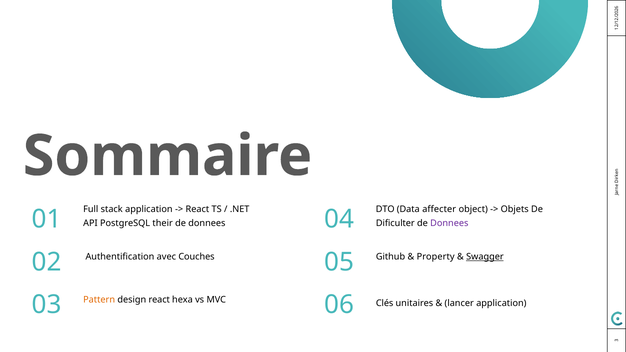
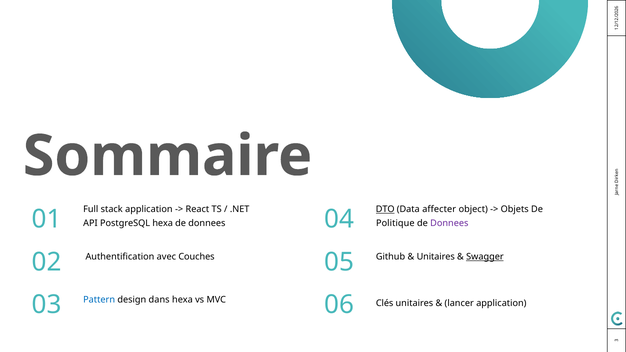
DTO underline: none -> present (385, 209)
PostgreSQL their: their -> hexa (163, 224)
Dificulter: Dificulter -> Politique (395, 224)
Property: Property -> Unitaires (436, 257)
Pattern colour: orange -> blue (99, 300)
design react: react -> dans (159, 300)
